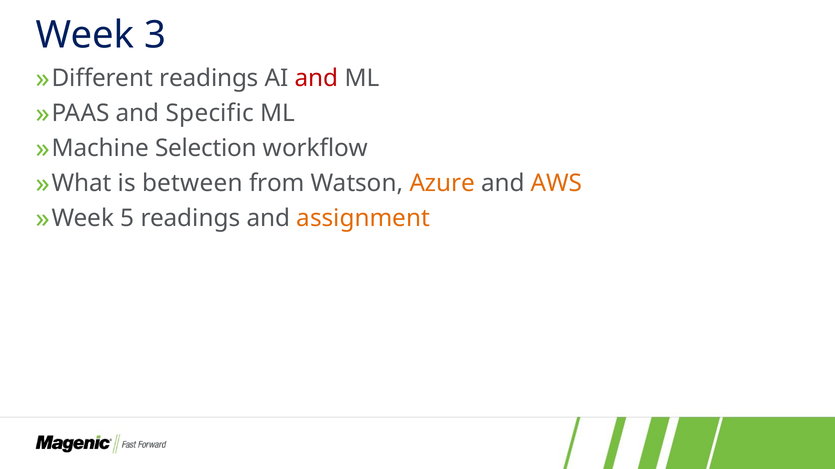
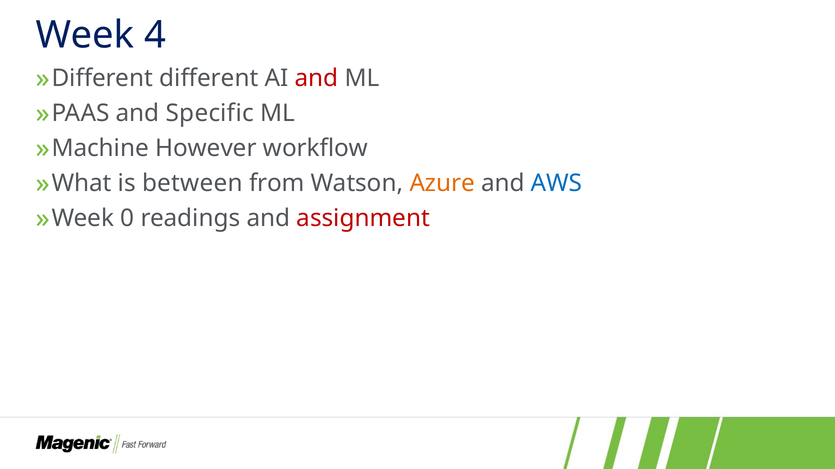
3: 3 -> 4 (155, 35)
readings: readings -> different (209, 79)
Selection: Selection -> However (206, 149)
AWS colour: orange -> blue (556, 184)
5: 5 -> 0 (127, 219)
assignment colour: orange -> red (363, 219)
